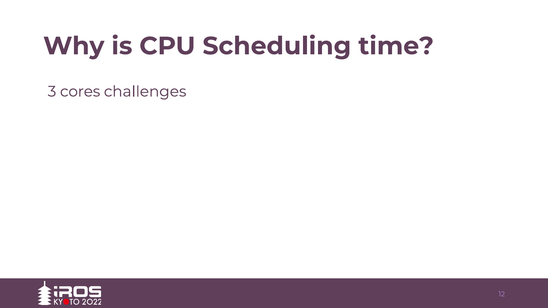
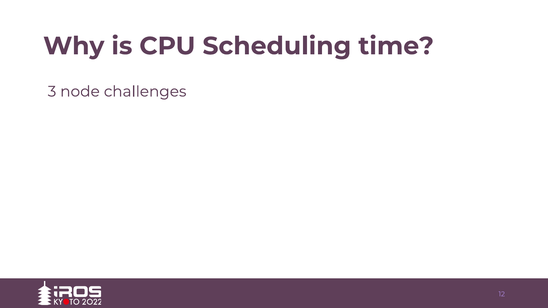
cores: cores -> node (80, 92)
